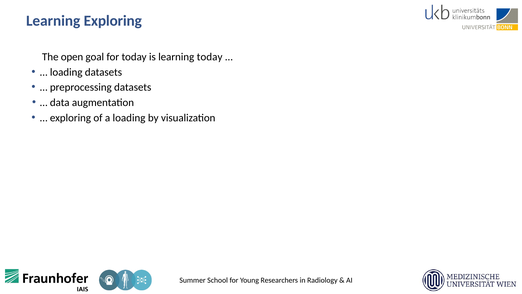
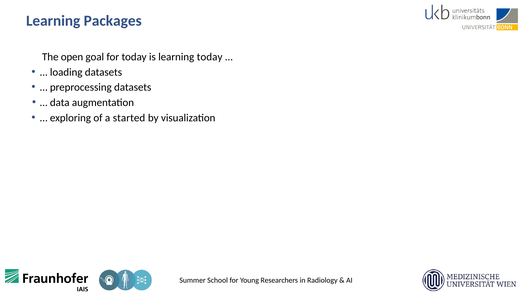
Learning Exploring: Exploring -> Packages (113, 21)
a loading: loading -> started (129, 118)
